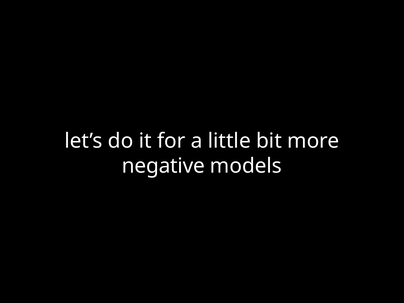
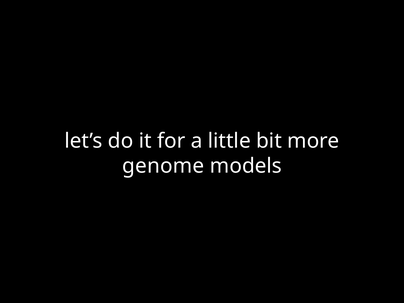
negative: negative -> genome (163, 166)
